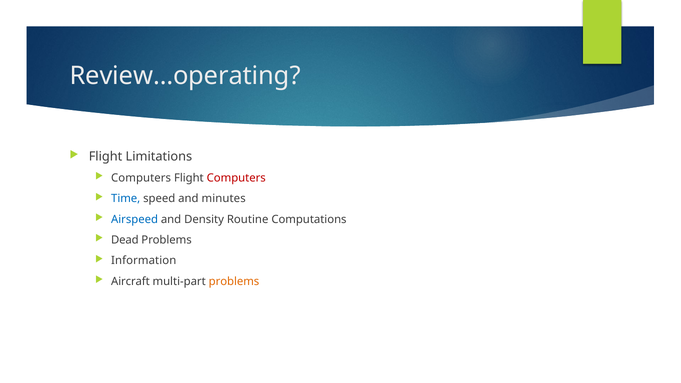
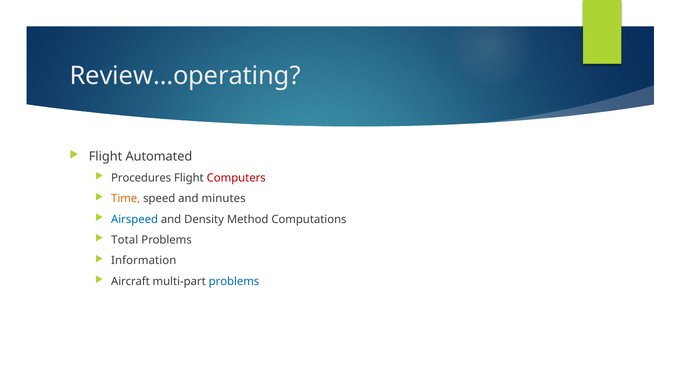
Limitations: Limitations -> Automated (159, 157)
Computers: Computers -> Procedures (141, 178)
Time colour: blue -> orange (126, 199)
Routine: Routine -> Method (248, 219)
Dead: Dead -> Total (125, 240)
problems colour: orange -> blue (234, 281)
